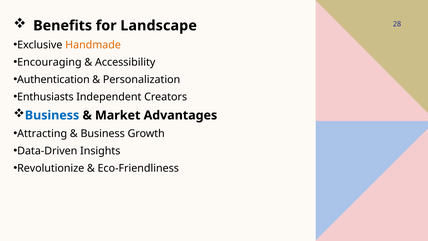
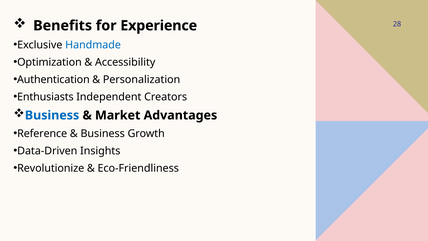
Landscape: Landscape -> Experience (159, 26)
Handmade colour: orange -> blue (93, 45)
Encouraging: Encouraging -> Optimization (49, 62)
Attracting: Attracting -> Reference (42, 133)
